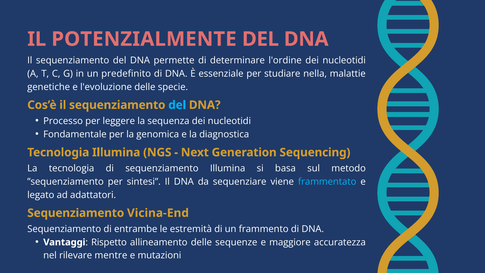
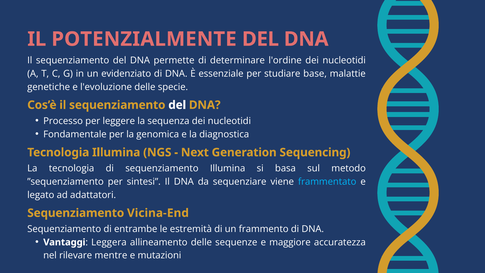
predefinito: predefinito -> evidenziato (126, 74)
nella: nella -> base (315, 74)
del colour: light blue -> white (177, 105)
Rispetto: Rispetto -> Leggera (109, 242)
